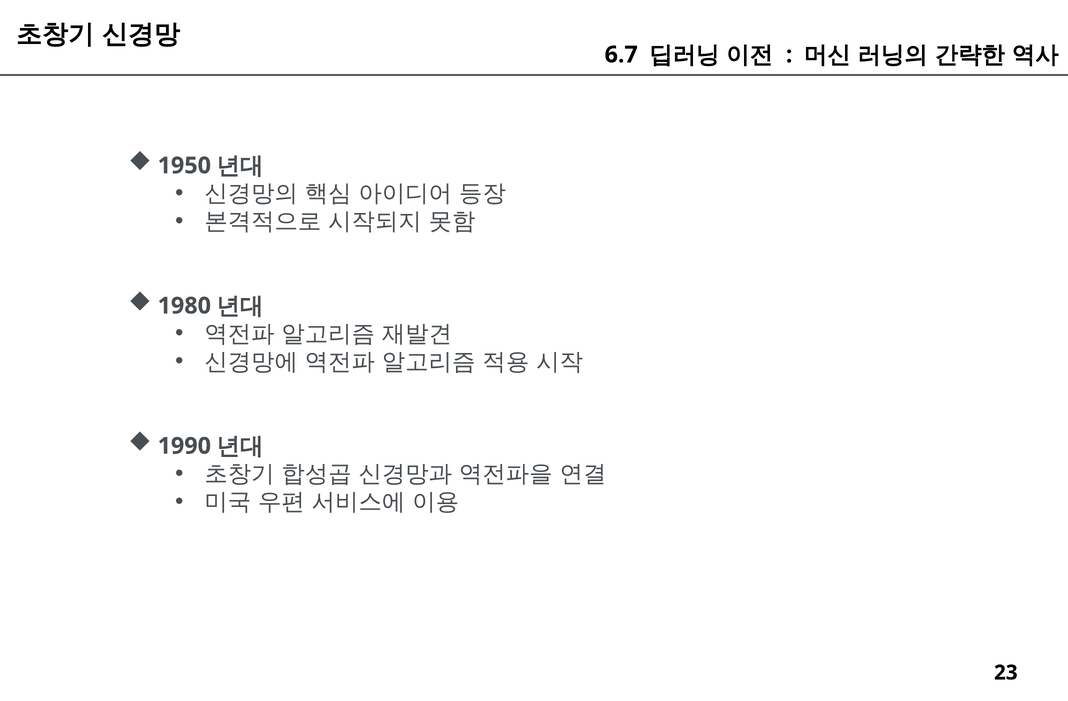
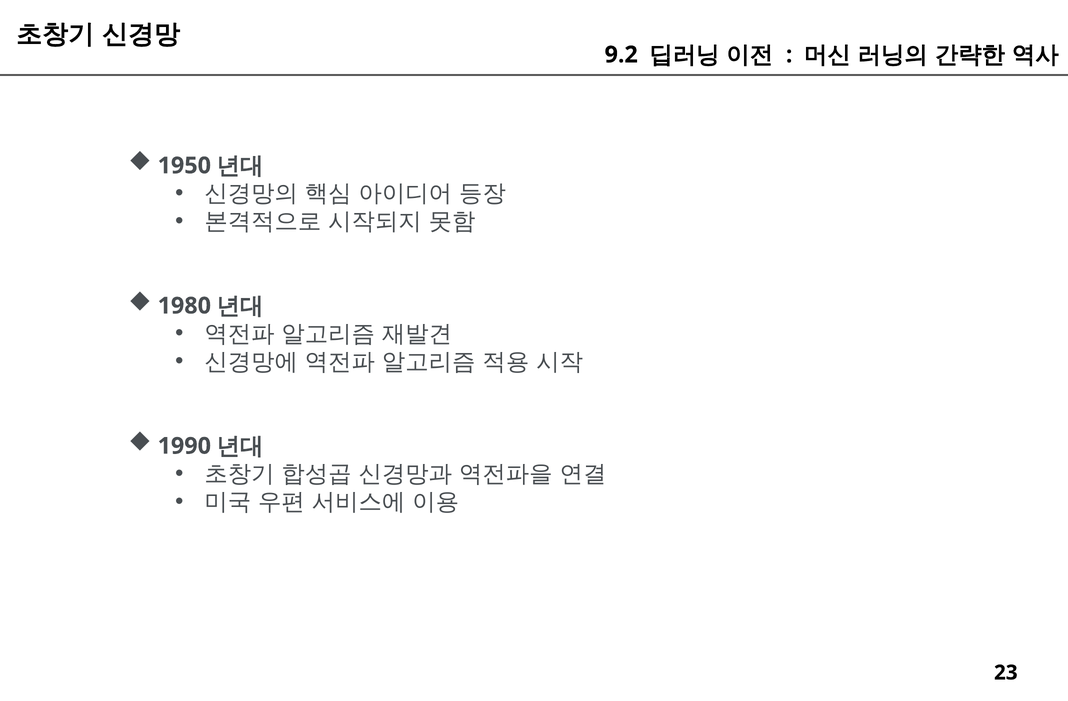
6.7: 6.7 -> 9.2 (621, 55)
